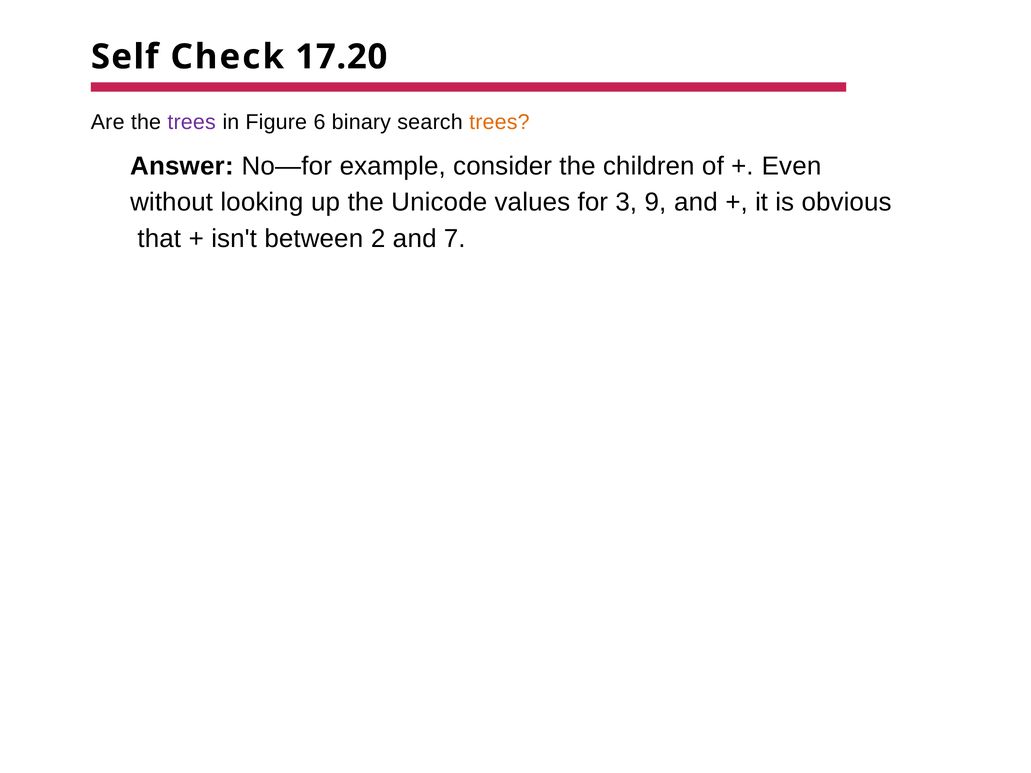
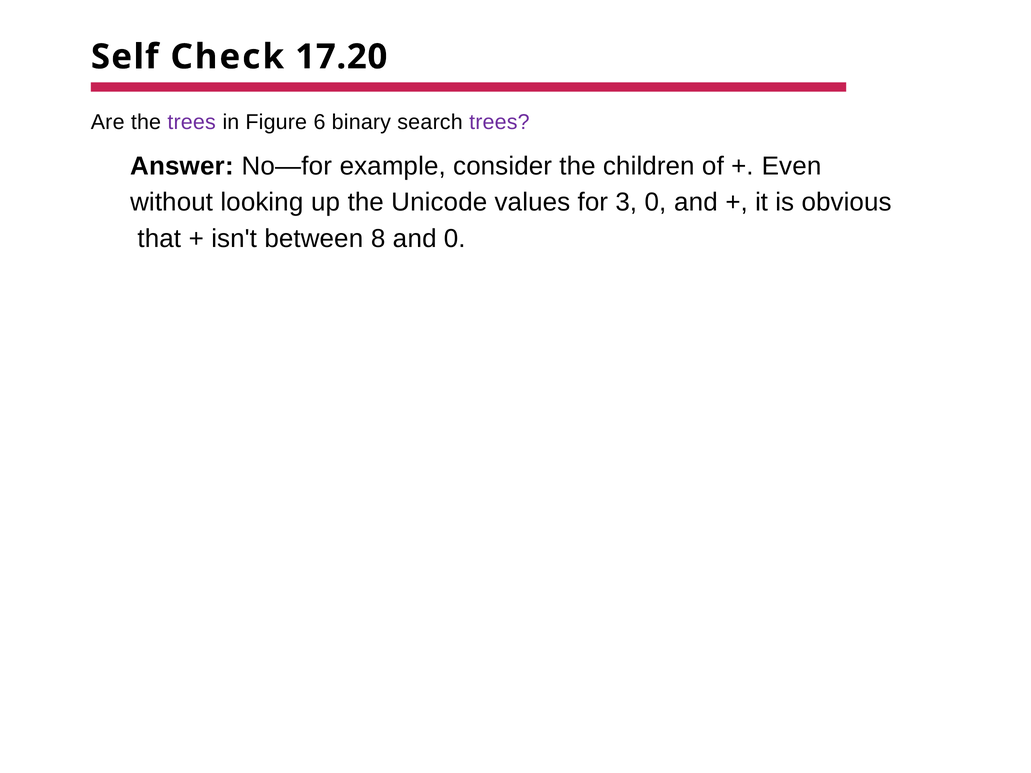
trees colour: orange -> purple (499, 122)
3 9: 9 -> 0 (655, 202)
2: 2 -> 8 (378, 239)
and 7: 7 -> 0 (455, 239)
